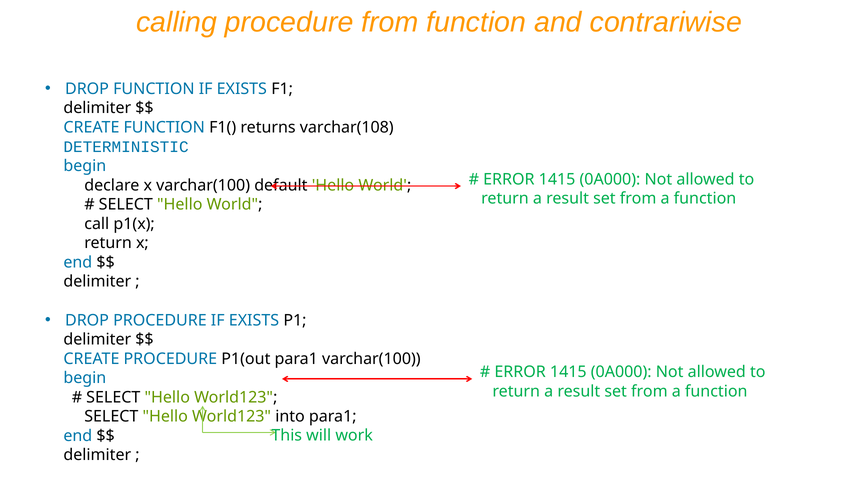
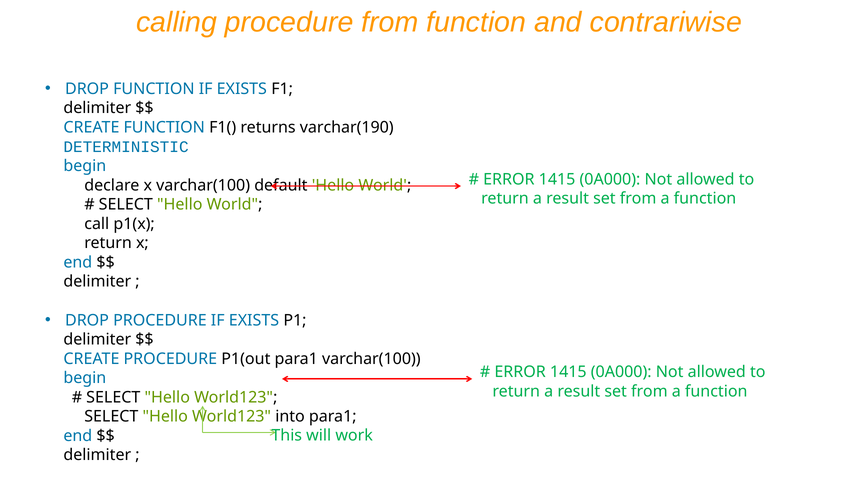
varchar(108: varchar(108 -> varchar(190 (347, 127)
